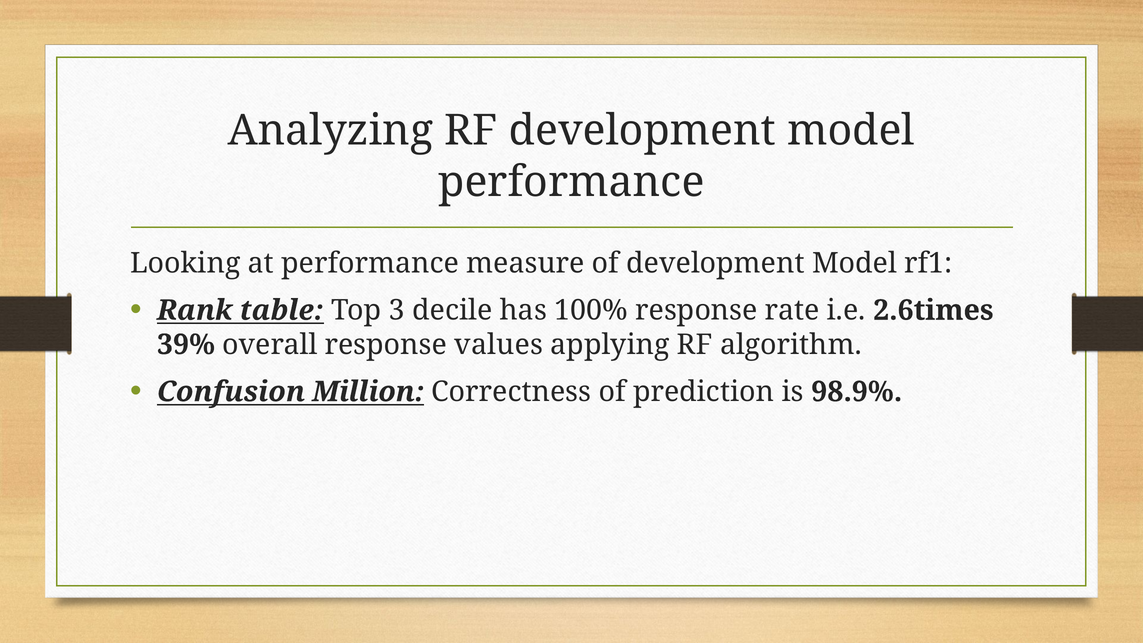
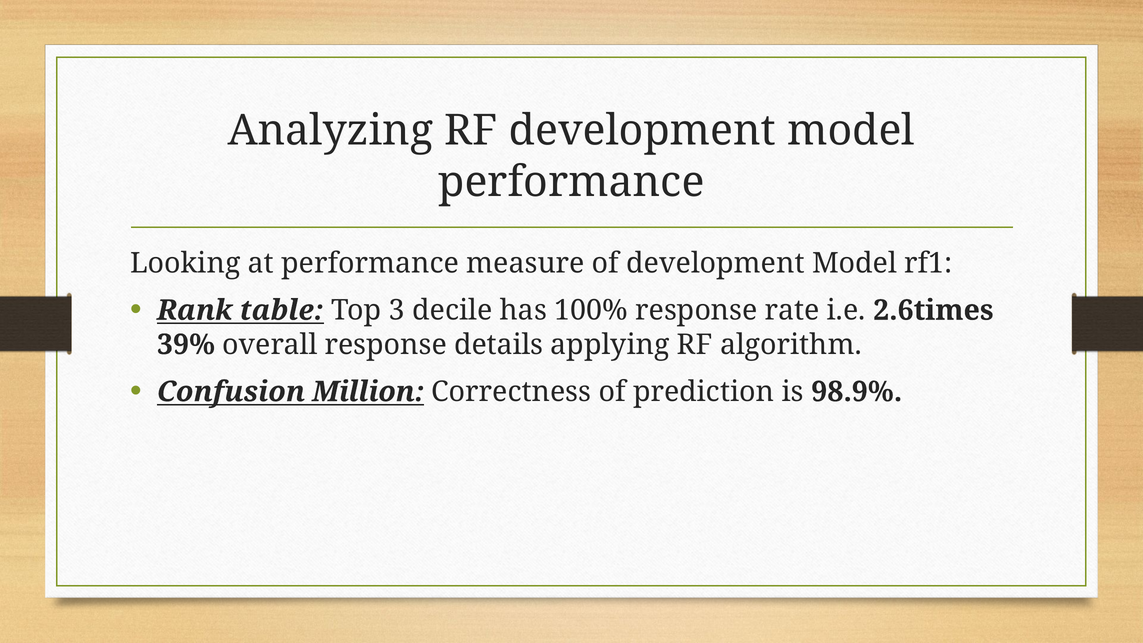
values: values -> details (499, 345)
